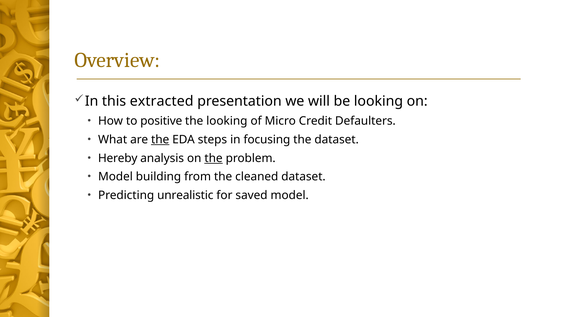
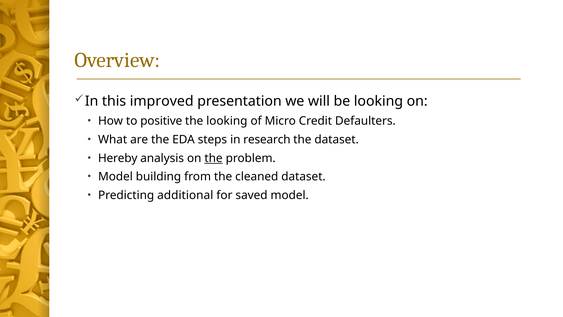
extracted: extracted -> improved (162, 101)
the underline: present -> none (160, 139)
focusing: focusing -> research (267, 139)
unrealistic: unrealistic -> additional (185, 195)
